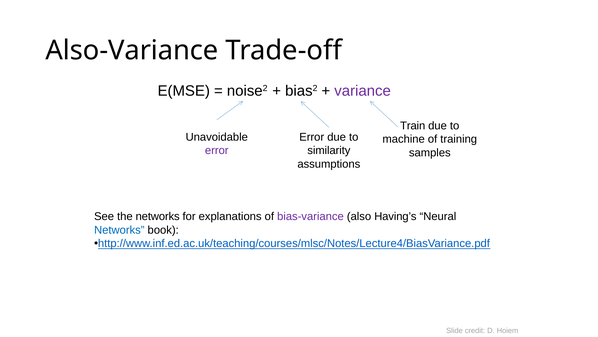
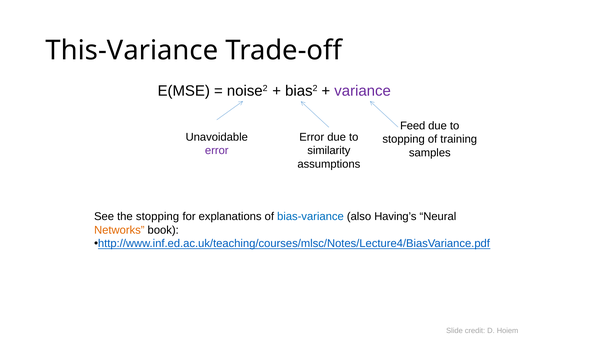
Also-Variance: Also-Variance -> This-Variance (132, 50)
Train: Train -> Feed (413, 126)
machine: machine -> stopping (404, 139)
the networks: networks -> stopping (158, 216)
bias-variance colour: purple -> blue (310, 216)
Networks colour: blue -> orange (119, 230)
